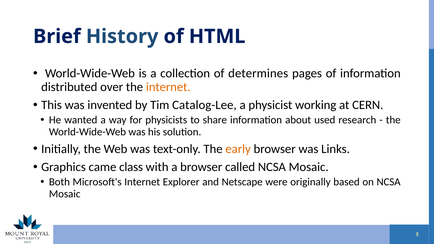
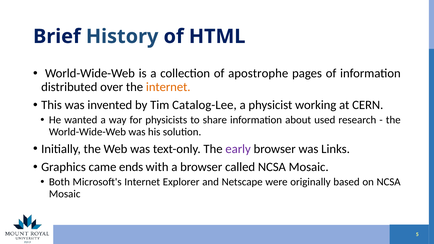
determines: determines -> apostrophe (258, 73)
early colour: orange -> purple (238, 149)
class: class -> ends (131, 167)
